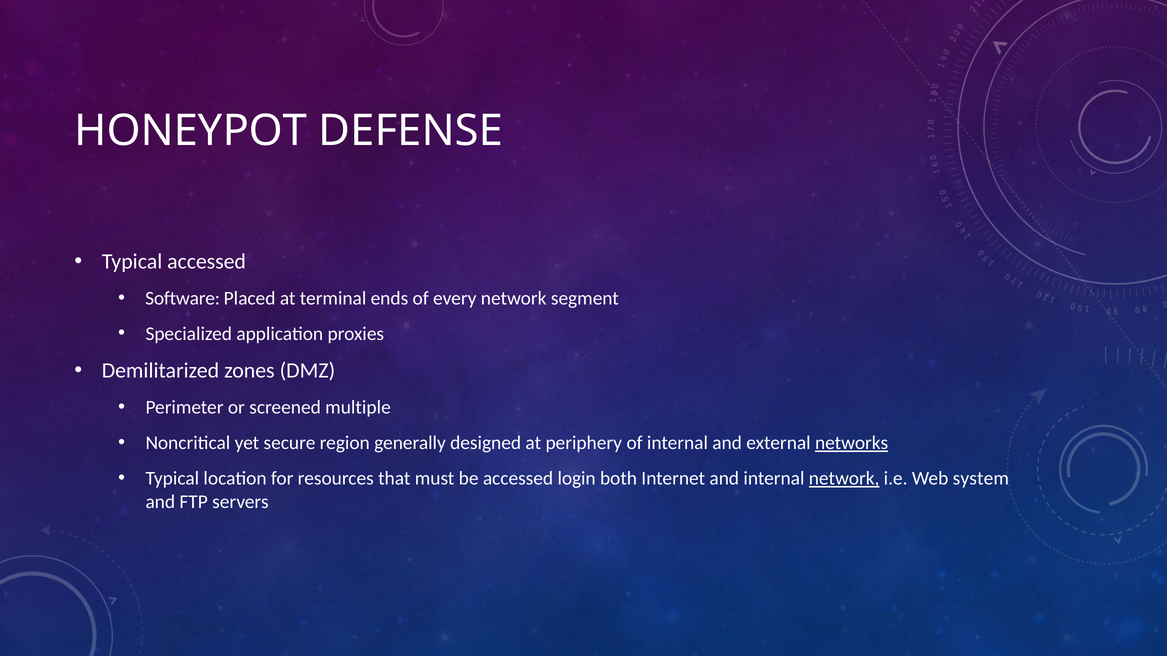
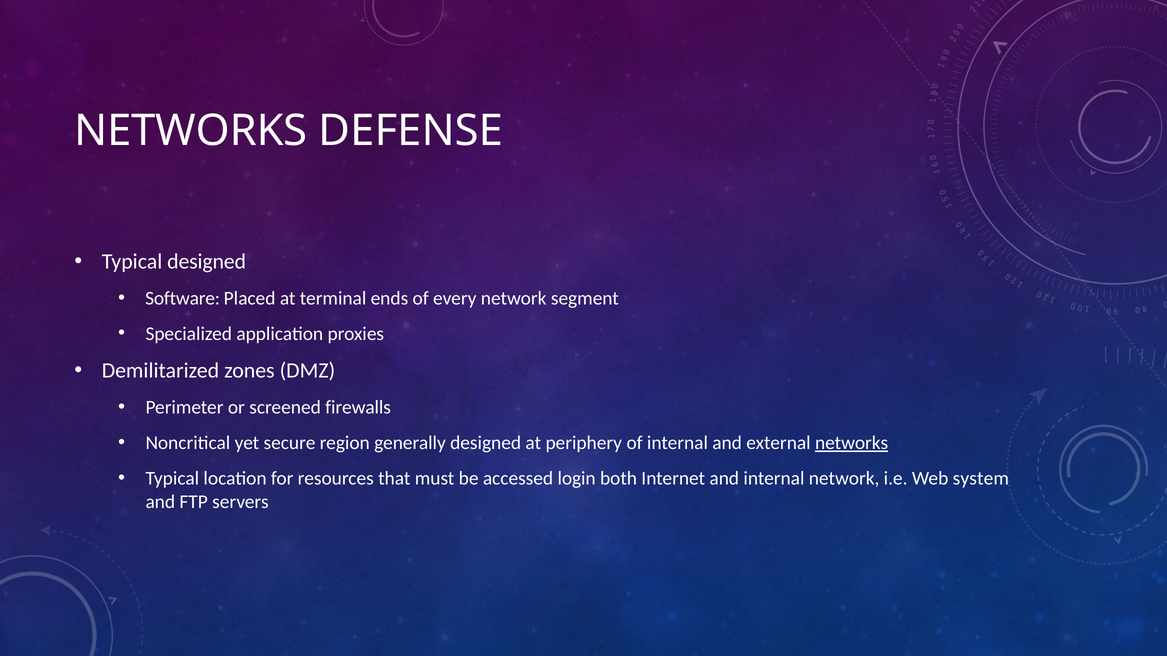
HONEYPOT: HONEYPOT -> NETWORKS (191, 131)
Typical accessed: accessed -> designed (207, 262)
multiple: multiple -> firewalls (358, 408)
network underline: present -> none (844, 479)
